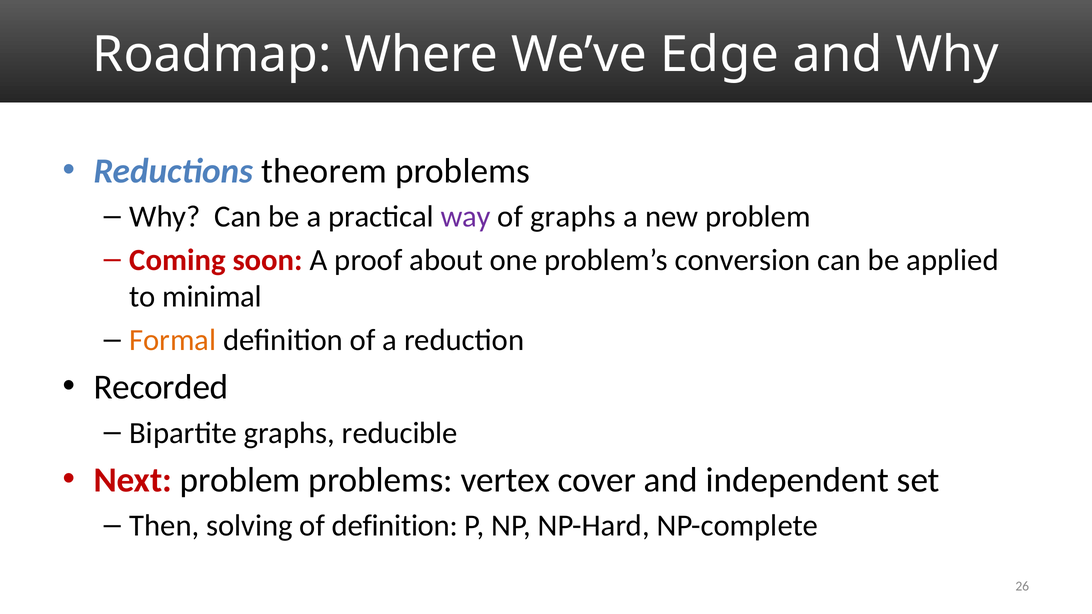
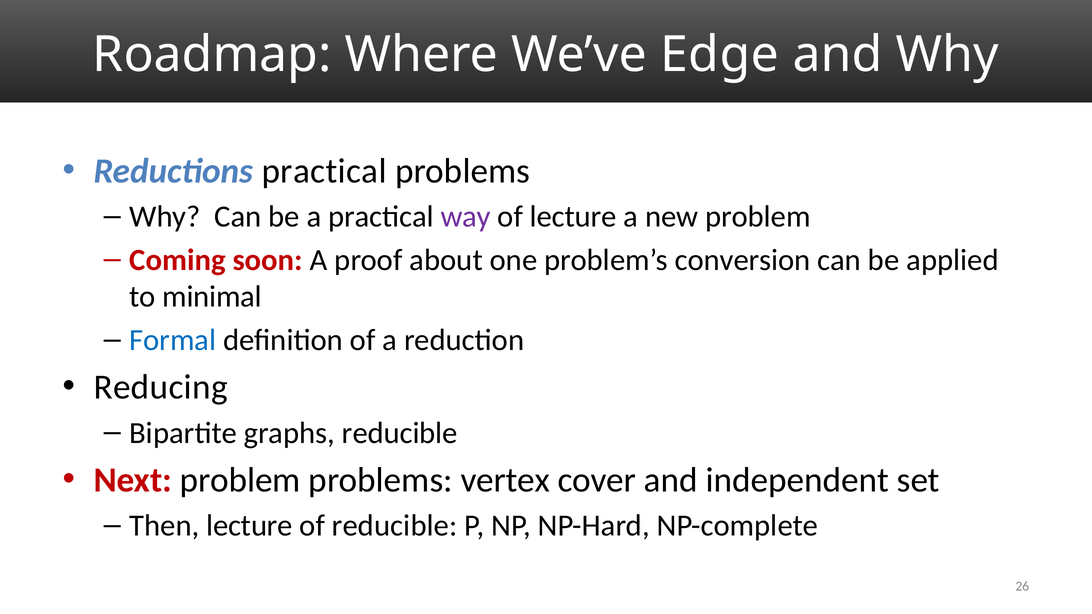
Reductions theorem: theorem -> practical (324, 171)
of graphs: graphs -> lecture (573, 217)
Formal colour: orange -> blue (173, 340)
Recorded: Recorded -> Reducing (161, 387)
Then solving: solving -> lecture (250, 526)
of definition: definition -> reducible (395, 526)
